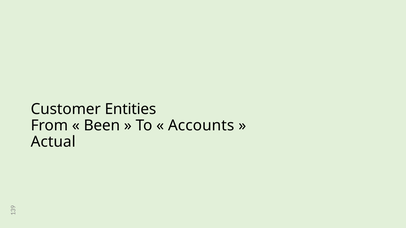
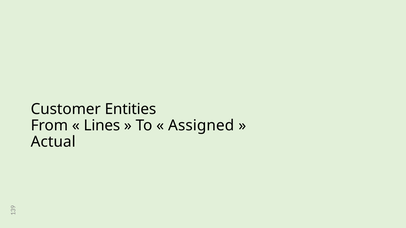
Been: Been -> Lines (102, 126)
Accounts: Accounts -> Assigned (201, 126)
